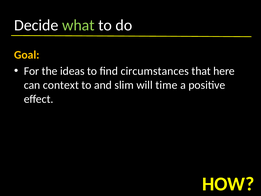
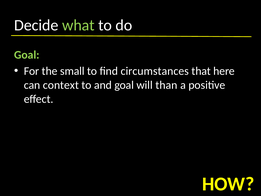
Goal colour: yellow -> light green (27, 55)
ideas: ideas -> small (72, 71)
and slim: slim -> goal (124, 85)
time: time -> than (166, 85)
